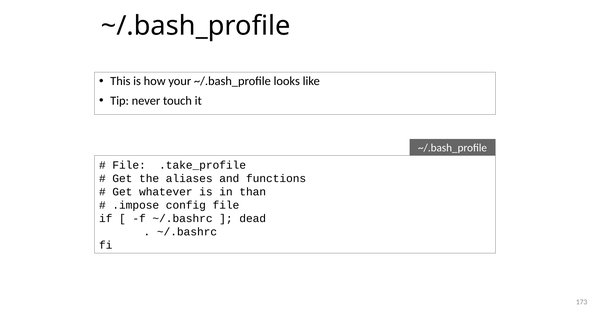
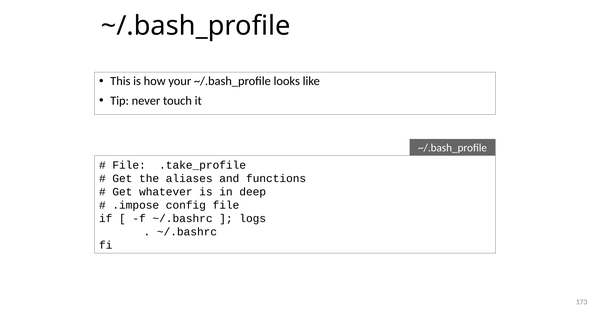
than: than -> deep (253, 192)
dead: dead -> logs (253, 219)
